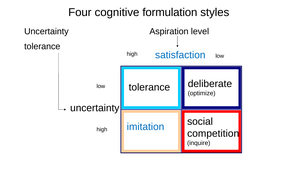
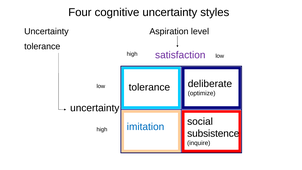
cognitive formulation: formulation -> uncertainty (170, 12)
satisfaction colour: blue -> purple (180, 55)
competition: competition -> subsistence (213, 133)
